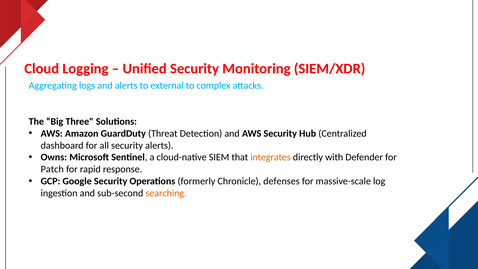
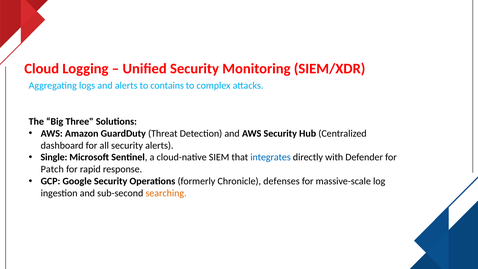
external: external -> contains (167, 86)
Owns: Owns -> Single (54, 157)
integrates colour: orange -> blue (271, 157)
